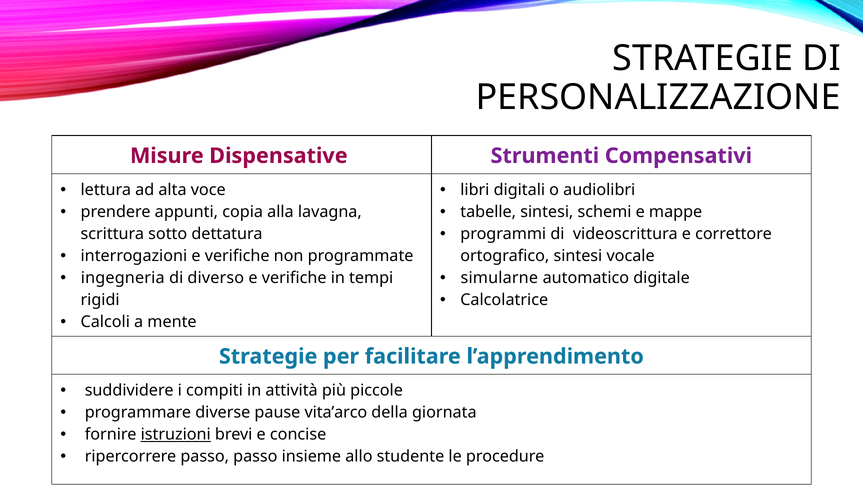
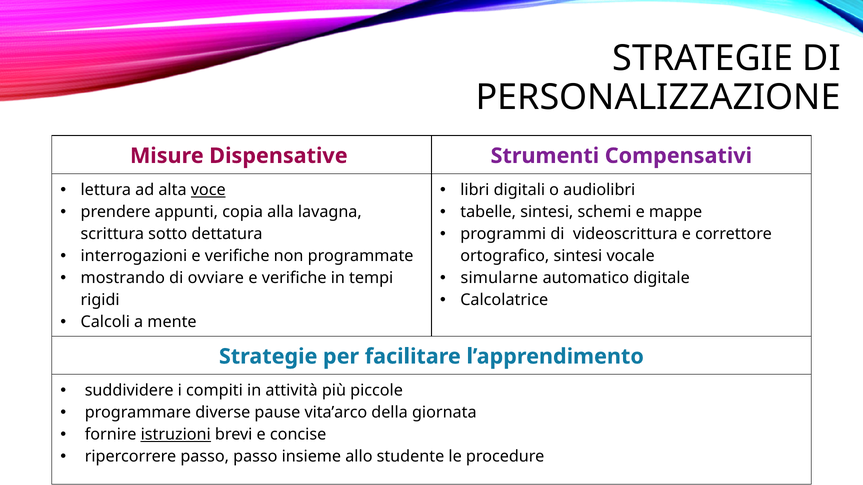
voce underline: none -> present (208, 190)
ingegneria: ingegneria -> mostrando (123, 278)
diverso: diverso -> ovviare (216, 278)
